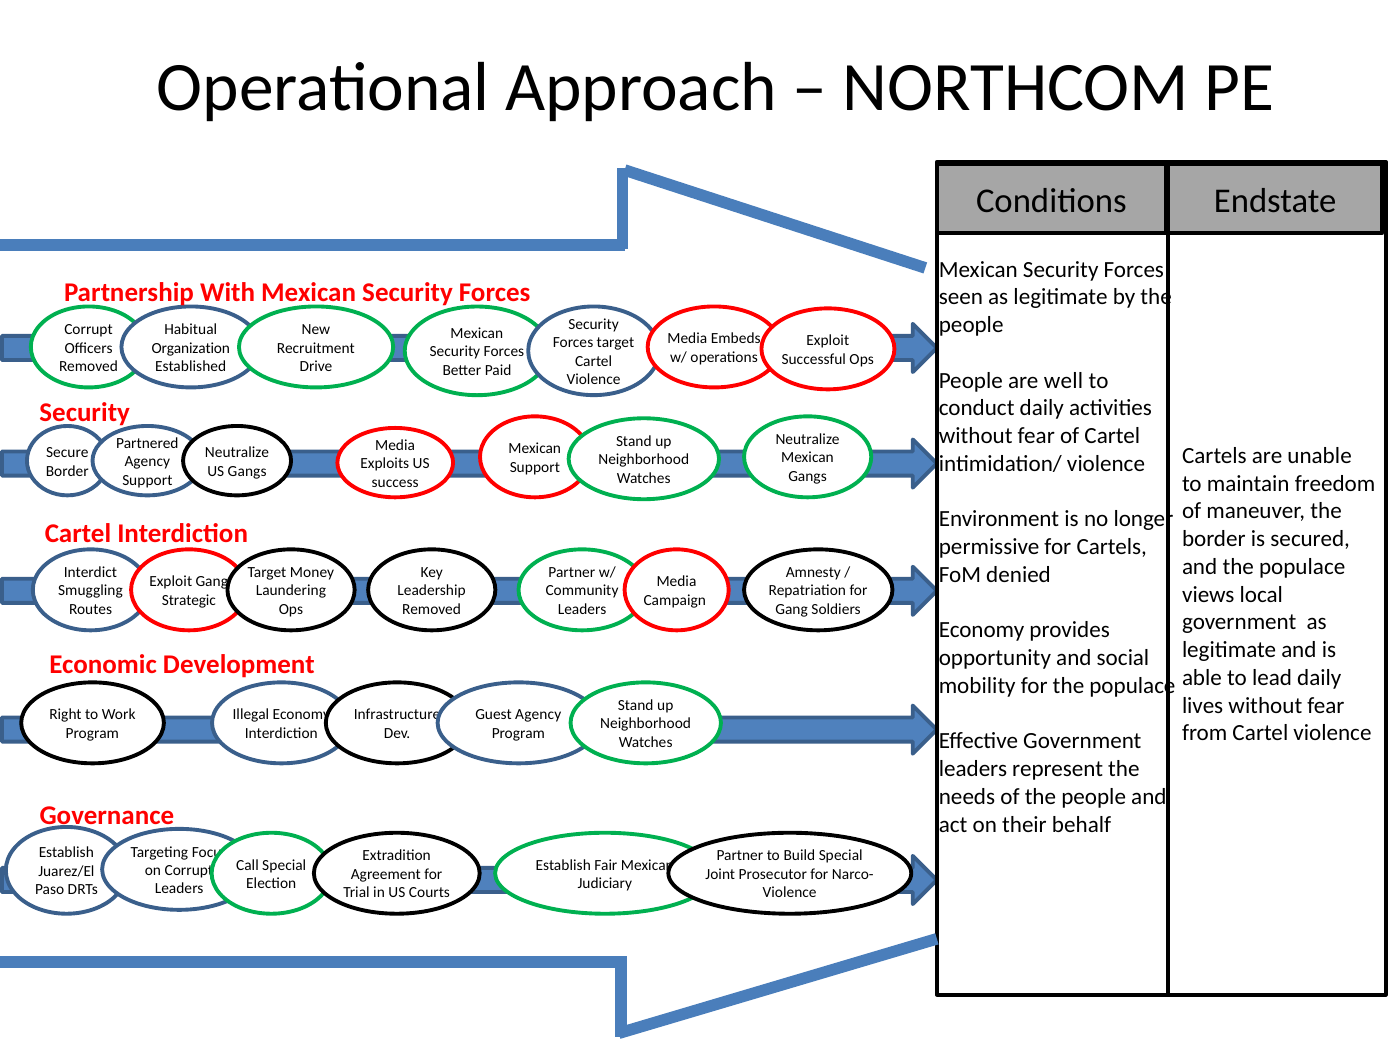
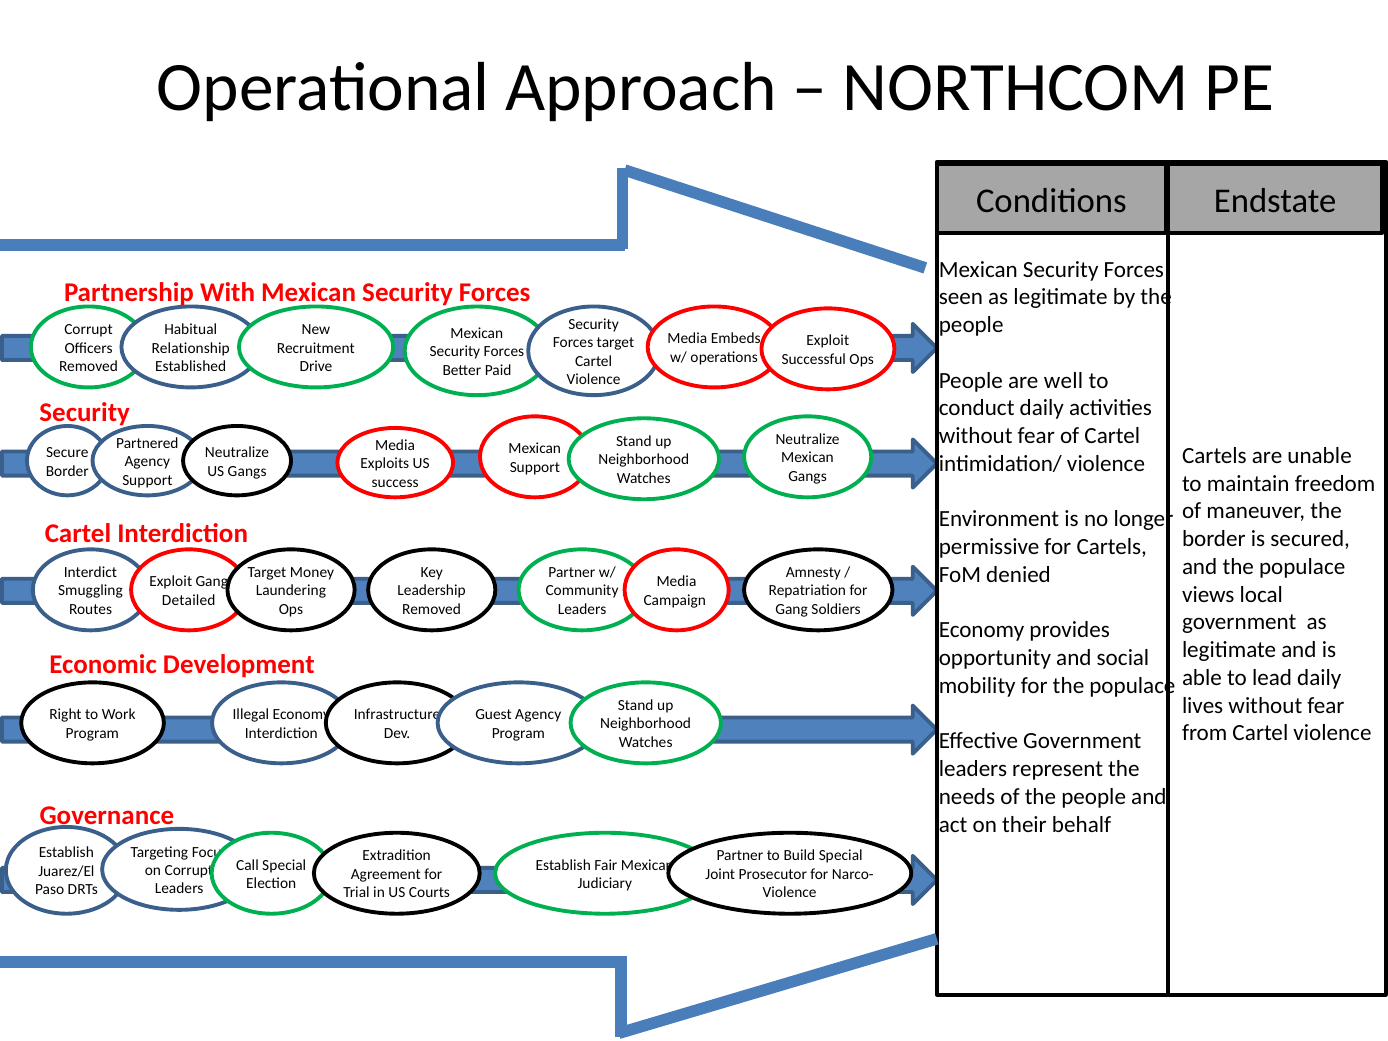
Organization: Organization -> Relationship (191, 348)
Strategic: Strategic -> Detailed (189, 600)
